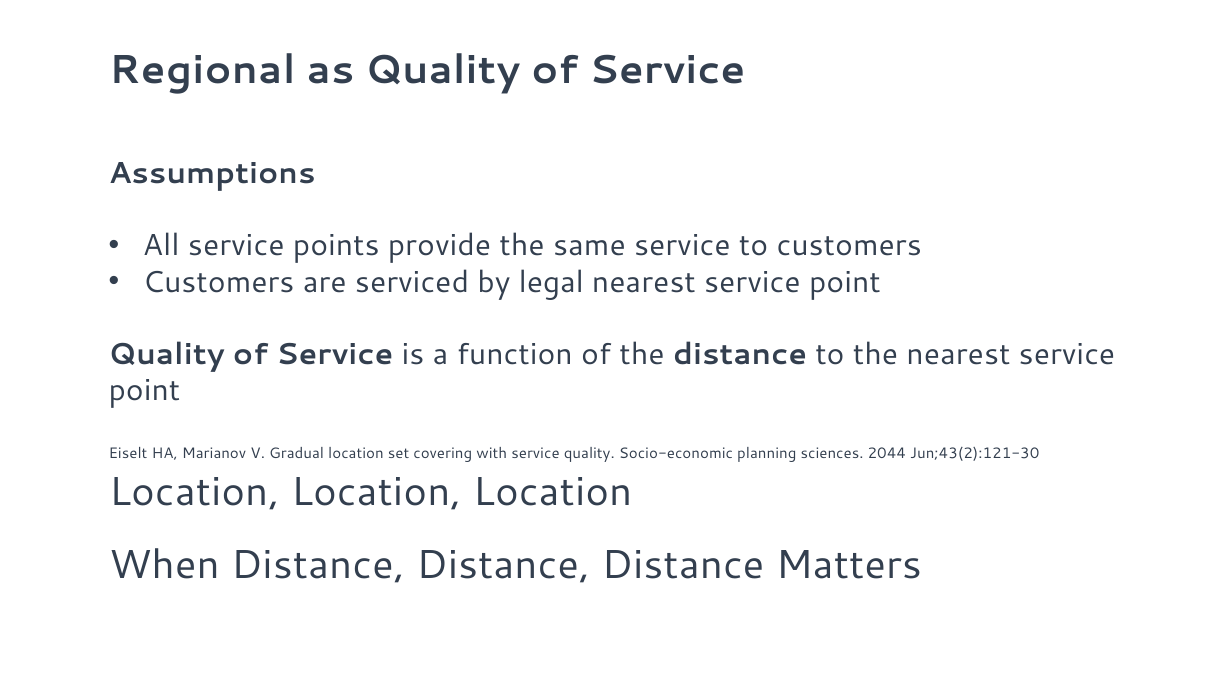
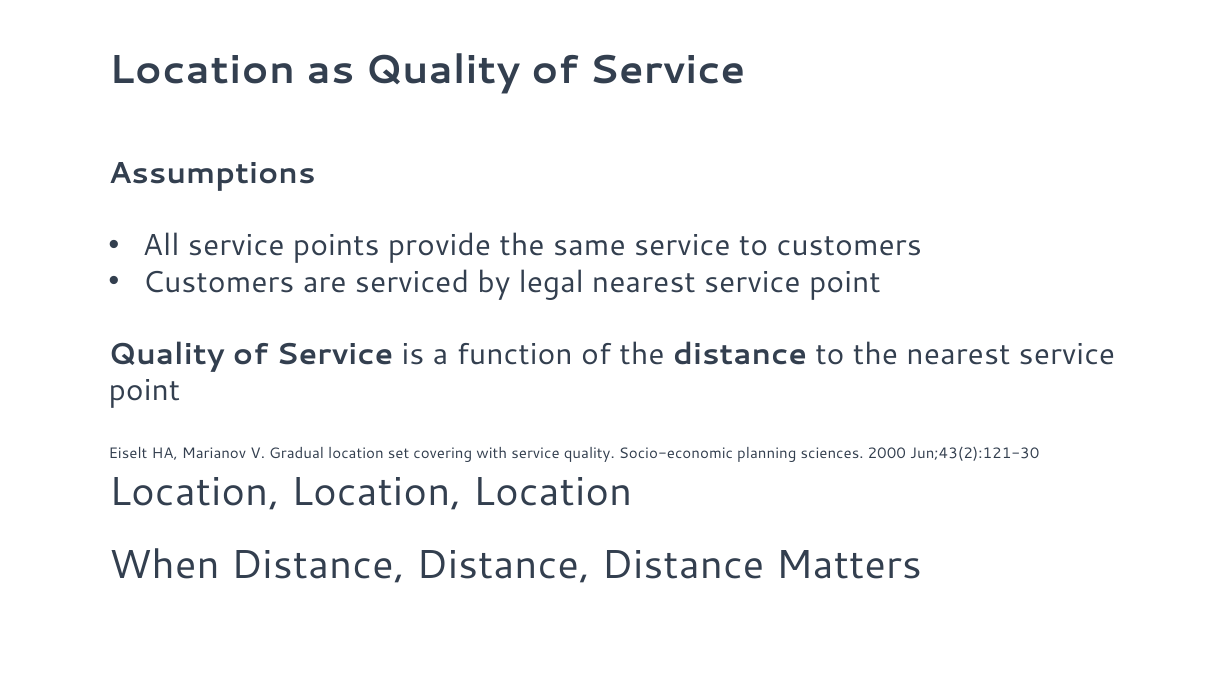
Regional: Regional -> Location (202, 70)
2044: 2044 -> 2000 (887, 454)
